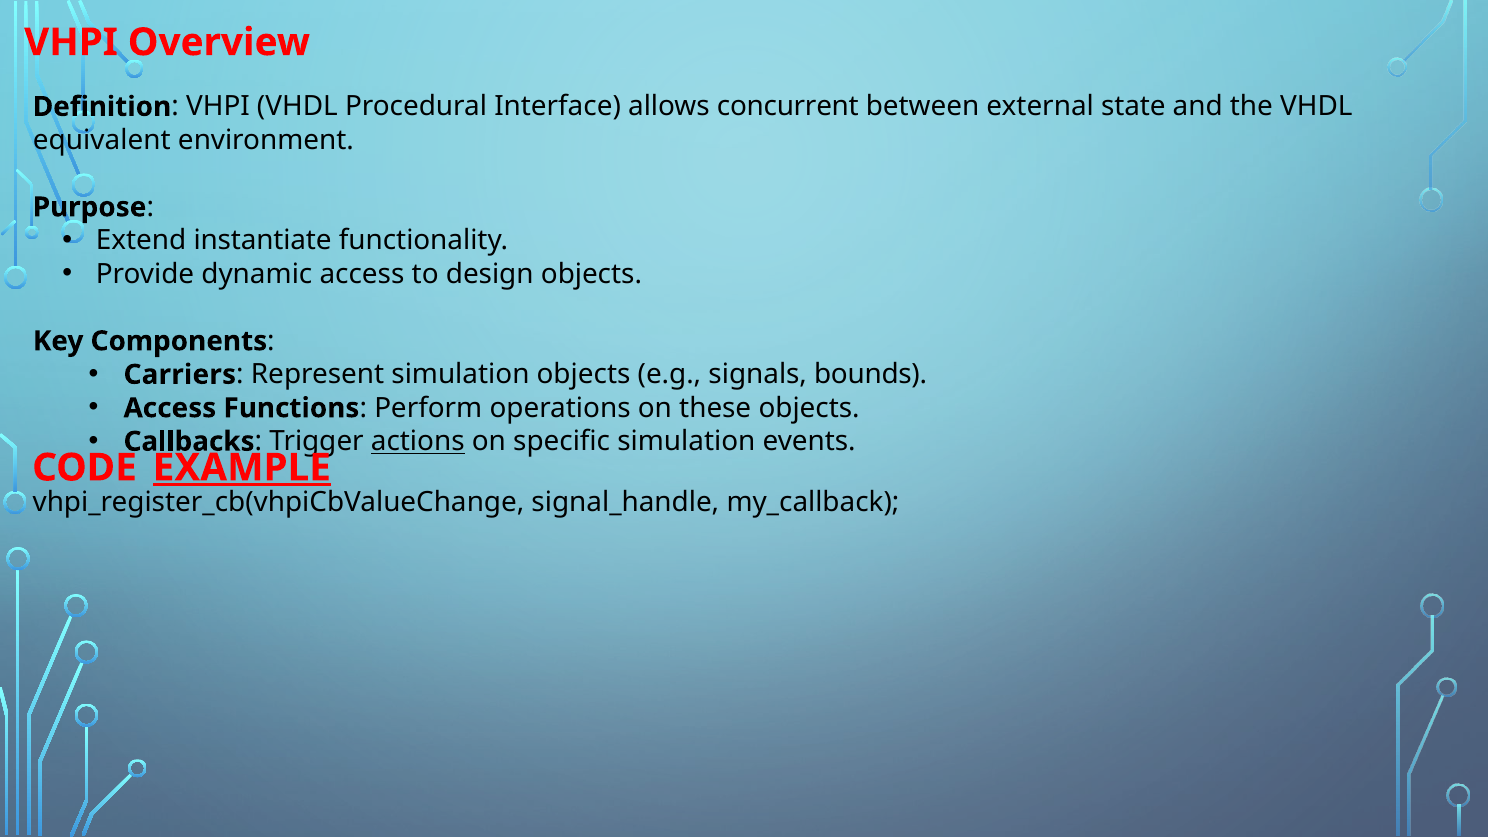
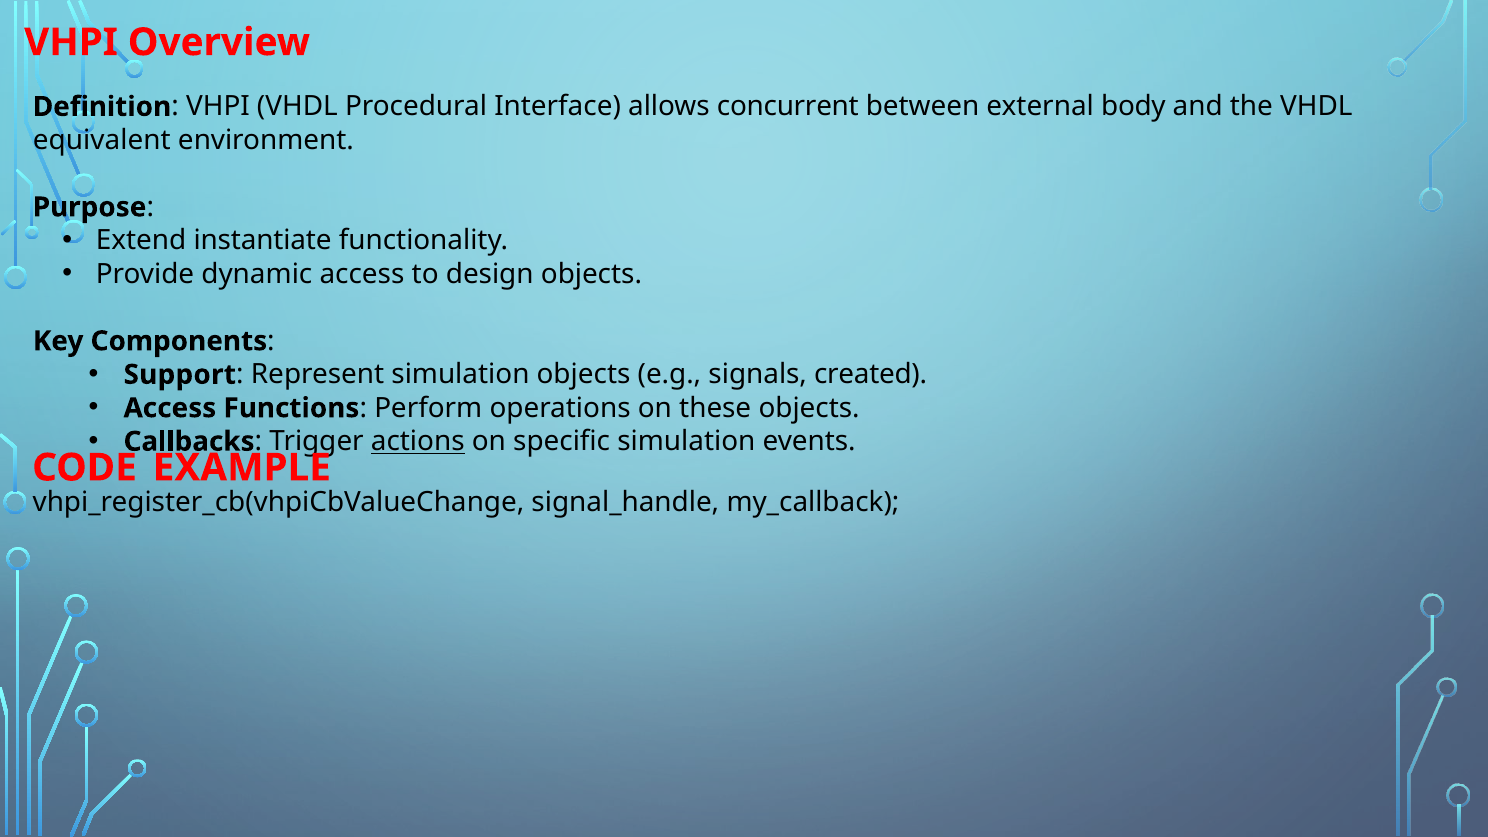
state: state -> body (1133, 107)
Carriers: Carriers -> Support (180, 375)
bounds: bounds -> created (871, 375)
EXAMPLE underline: present -> none (242, 468)
